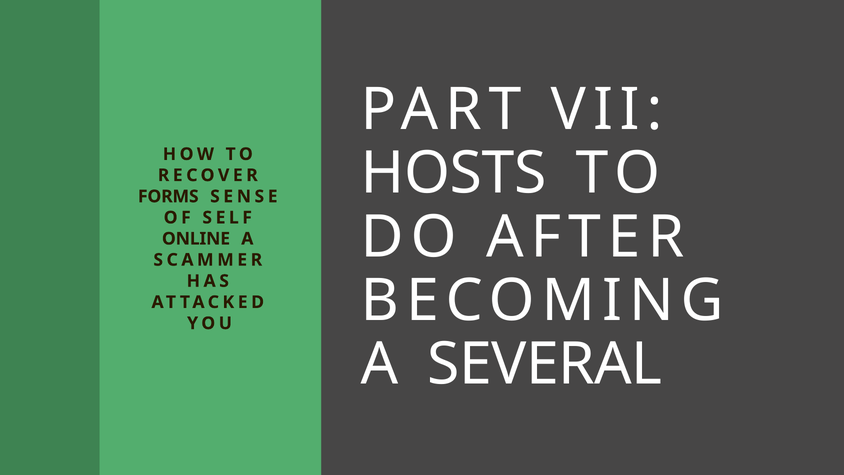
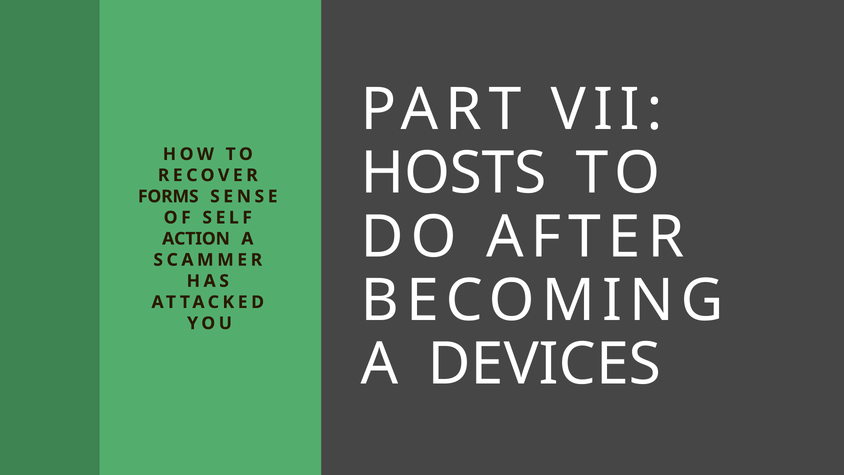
ONLINE: ONLINE -> ACTION (196, 239)
SEVERAL: SEVERAL -> DEVICES (544, 364)
